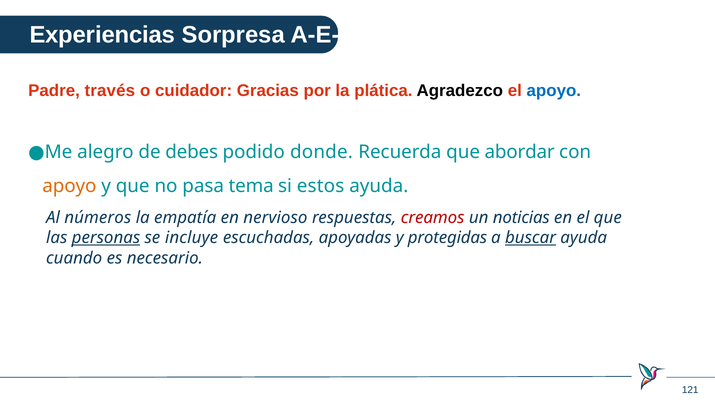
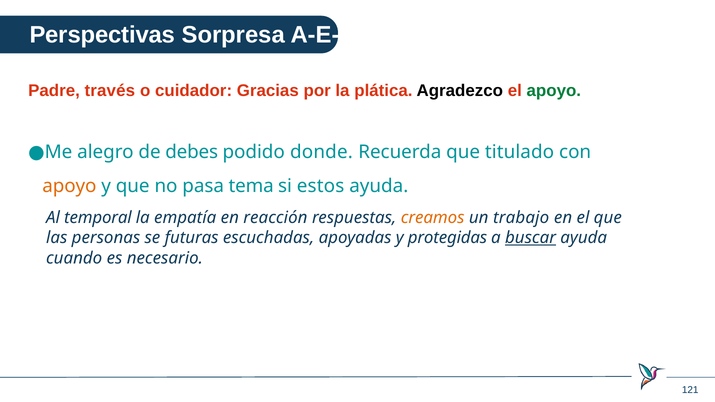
Experiencias: Experiencias -> Perspectivas (102, 35)
apoyo colour: blue -> green (554, 91)
abordar: abordar -> titulado (520, 152)
números: números -> temporal (98, 218)
nervioso: nervioso -> reacción (275, 218)
creamos colour: red -> orange (433, 218)
noticias: noticias -> trabajo (521, 218)
personas underline: present -> none (106, 238)
incluye: incluye -> futuras (192, 238)
